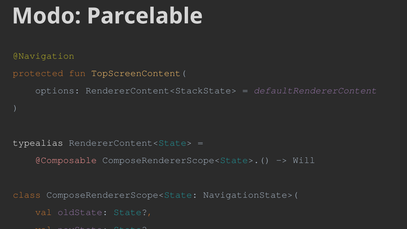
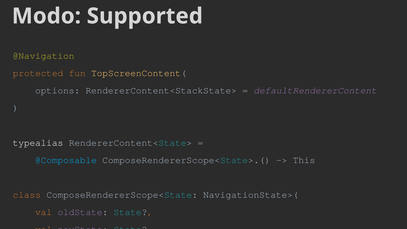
Parcelable: Parcelable -> Supported (145, 16)
@Composable colour: pink -> light blue (66, 160)
Will: Will -> This (304, 160)
